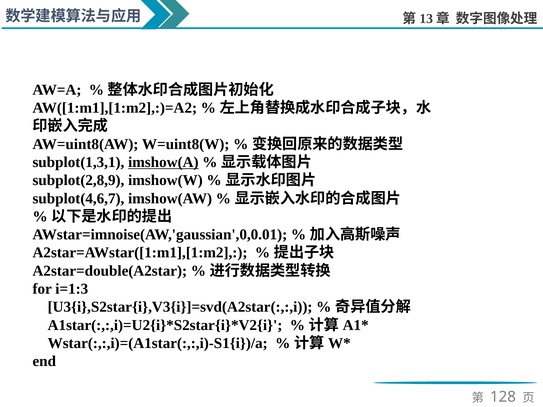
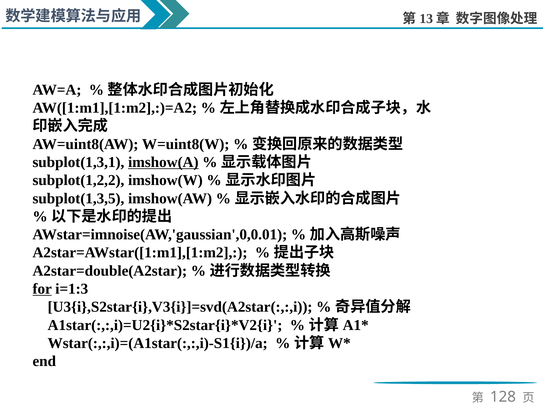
subplot(2,8,9: subplot(2,8,9 -> subplot(1,2,2 (78, 180)
subplot(4,6,7: subplot(4,6,7 -> subplot(1,3,5 (78, 199)
for underline: none -> present (42, 289)
